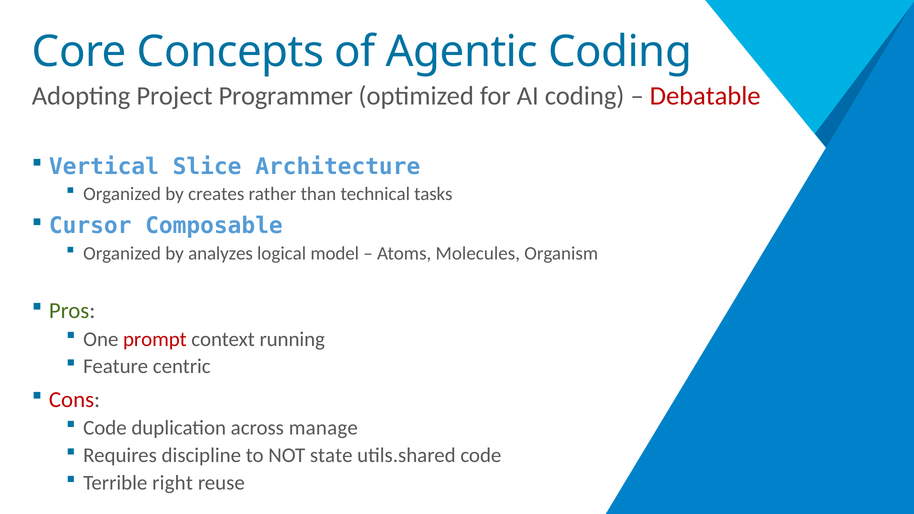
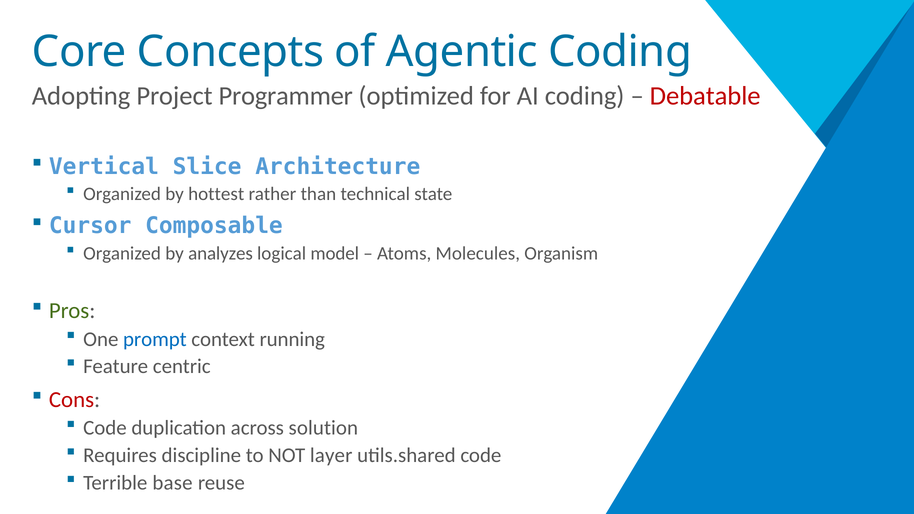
creates: creates -> hottest (216, 194)
tasks: tasks -> state (433, 194)
prompt colour: red -> blue (155, 339)
manage: manage -> solution (323, 428)
state: state -> layer (331, 455)
right: right -> base (173, 483)
